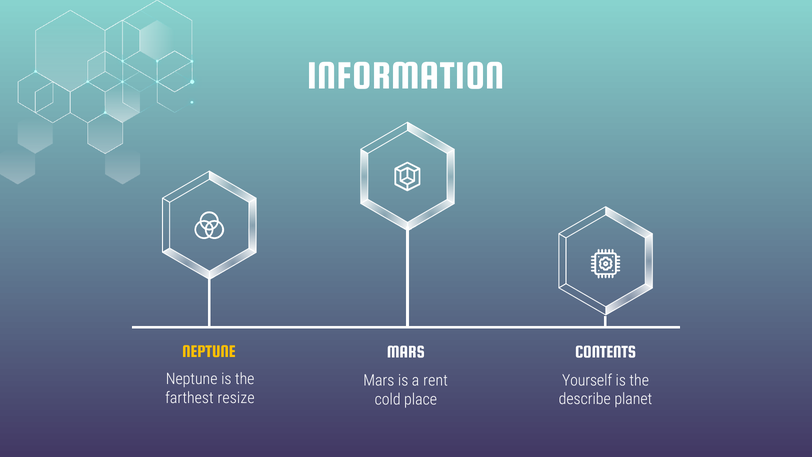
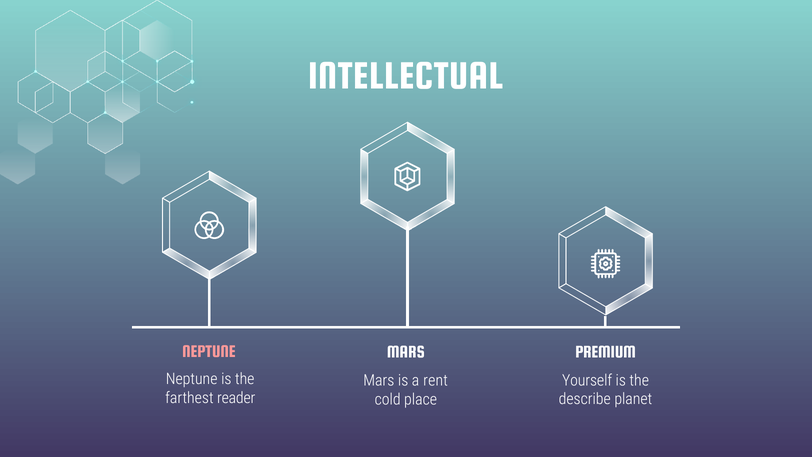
INFORMATION: INFORMATION -> INTELLECTUAL (406, 75)
NEPTUNE colour: yellow -> pink (209, 351)
CONTENTS: CONTENTS -> PREMIUM (606, 352)
resize: resize -> reader (236, 398)
